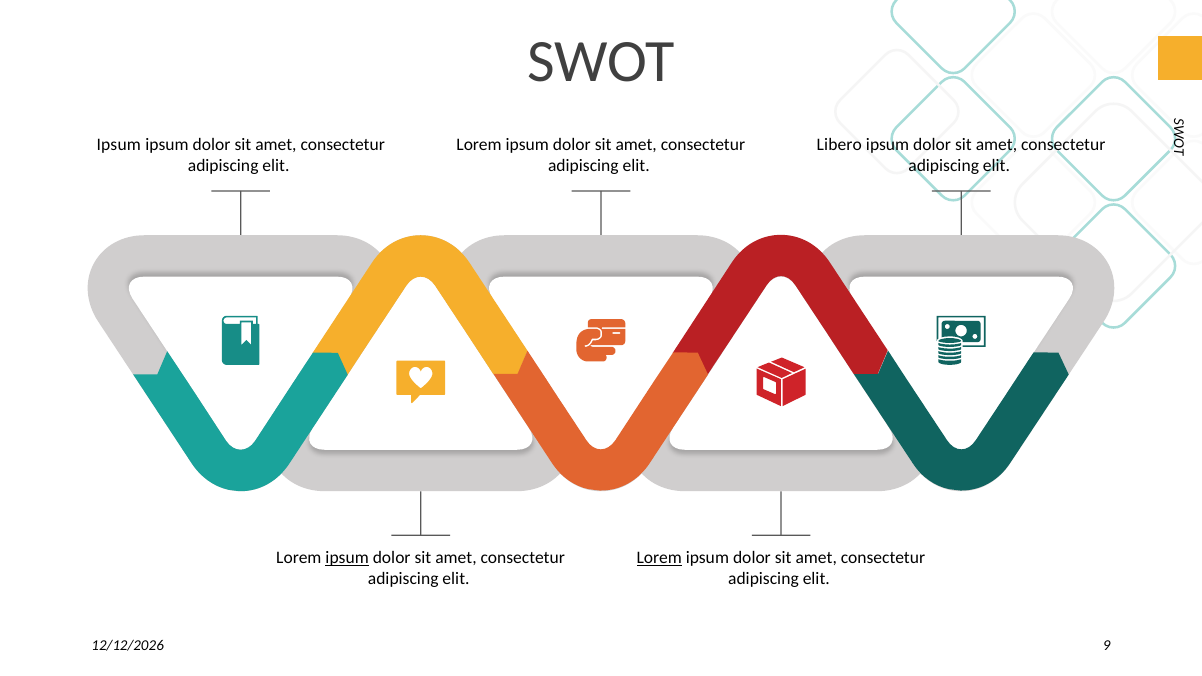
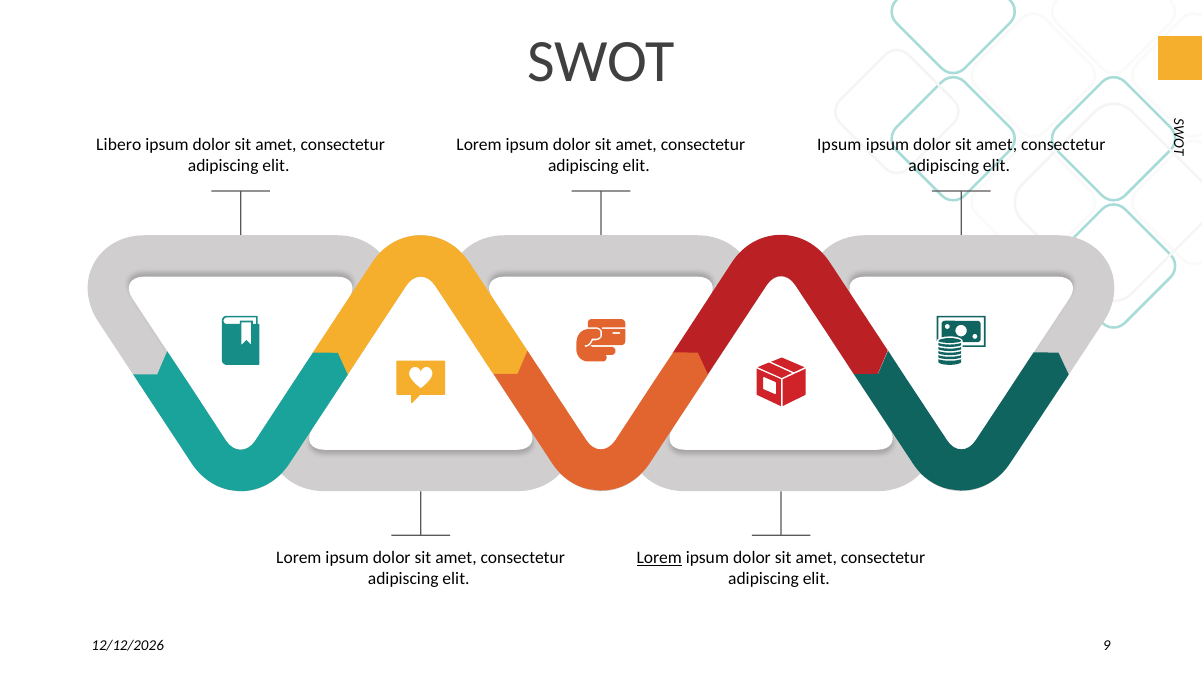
Ipsum: Ipsum -> Libero (119, 145)
Libero: Libero -> Ipsum (839, 145)
ipsum underline: present -> none (347, 558)
